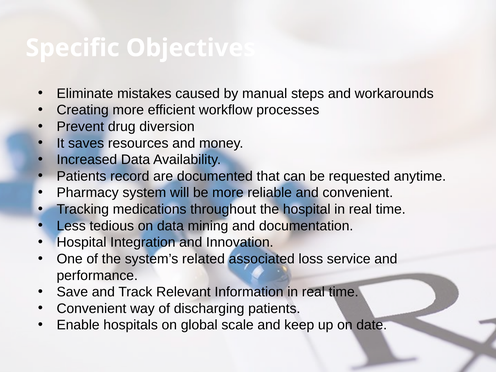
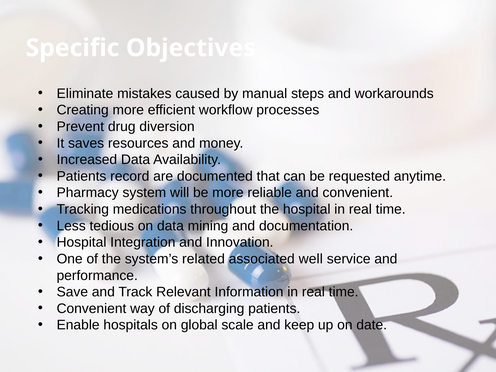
loss: loss -> well (311, 259)
